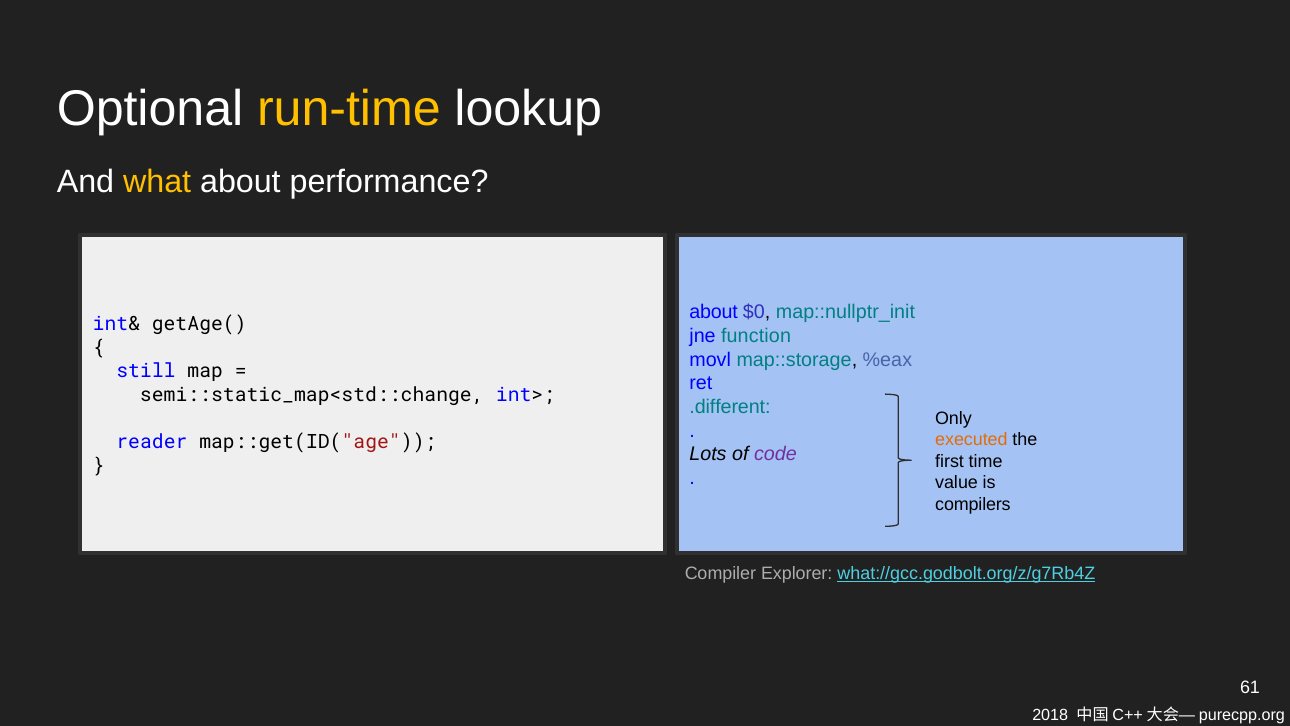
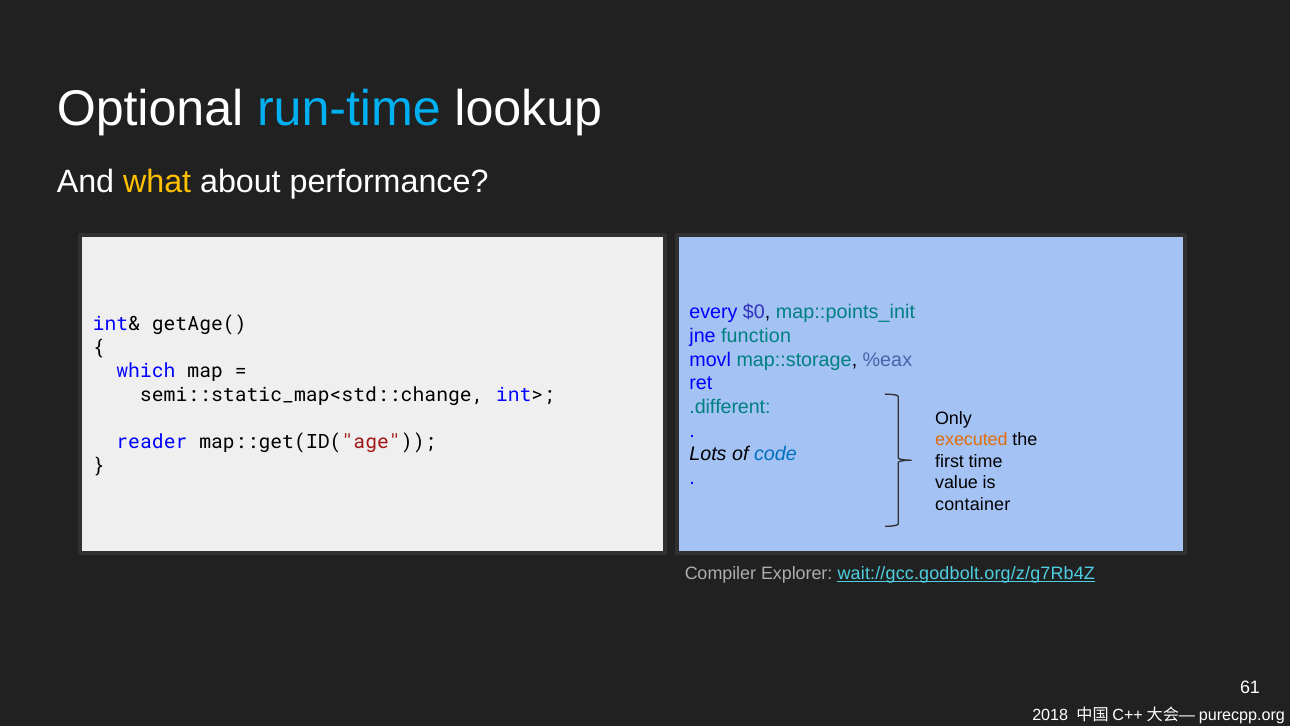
run-time colour: yellow -> light blue (349, 109)
about: about -> every (713, 312)
map::nullptr_init: map::nullptr_init -> map::points_init (845, 312)
still: still -> which (146, 371)
code colour: purple -> blue (775, 454)
compilers: compilers -> container (973, 504)
what://gcc.godbolt.org/z/g7Rb4Z: what://gcc.godbolt.org/z/g7Rb4Z -> wait://gcc.godbolt.org/z/g7Rb4Z (966, 573)
